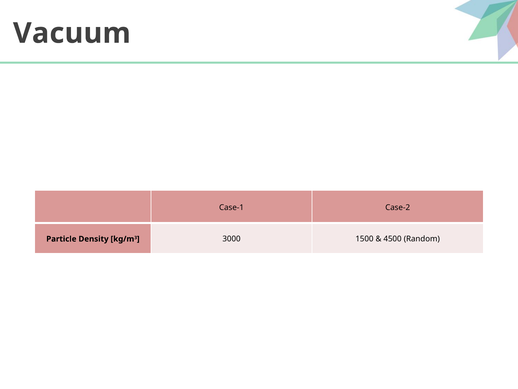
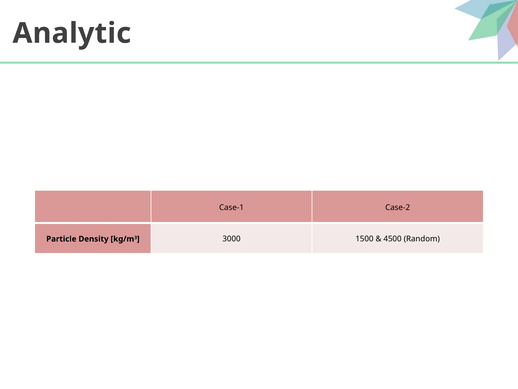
Vacuum: Vacuum -> Analytic (72, 33)
